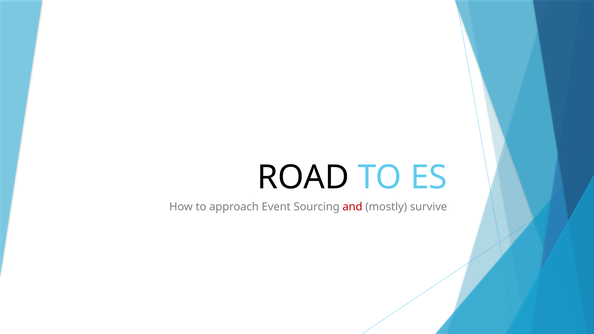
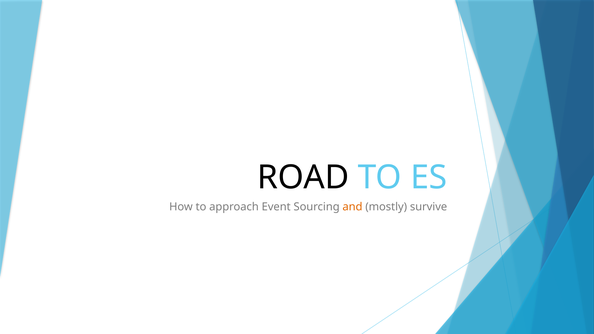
and colour: red -> orange (352, 207)
